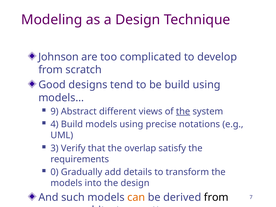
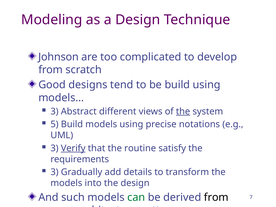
9: 9 -> 3 (54, 111)
4: 4 -> 5 (54, 124)
Verify underline: none -> present (73, 148)
overlap: overlap -> routine (140, 148)
0: 0 -> 3 (54, 172)
can colour: orange -> green (136, 197)
